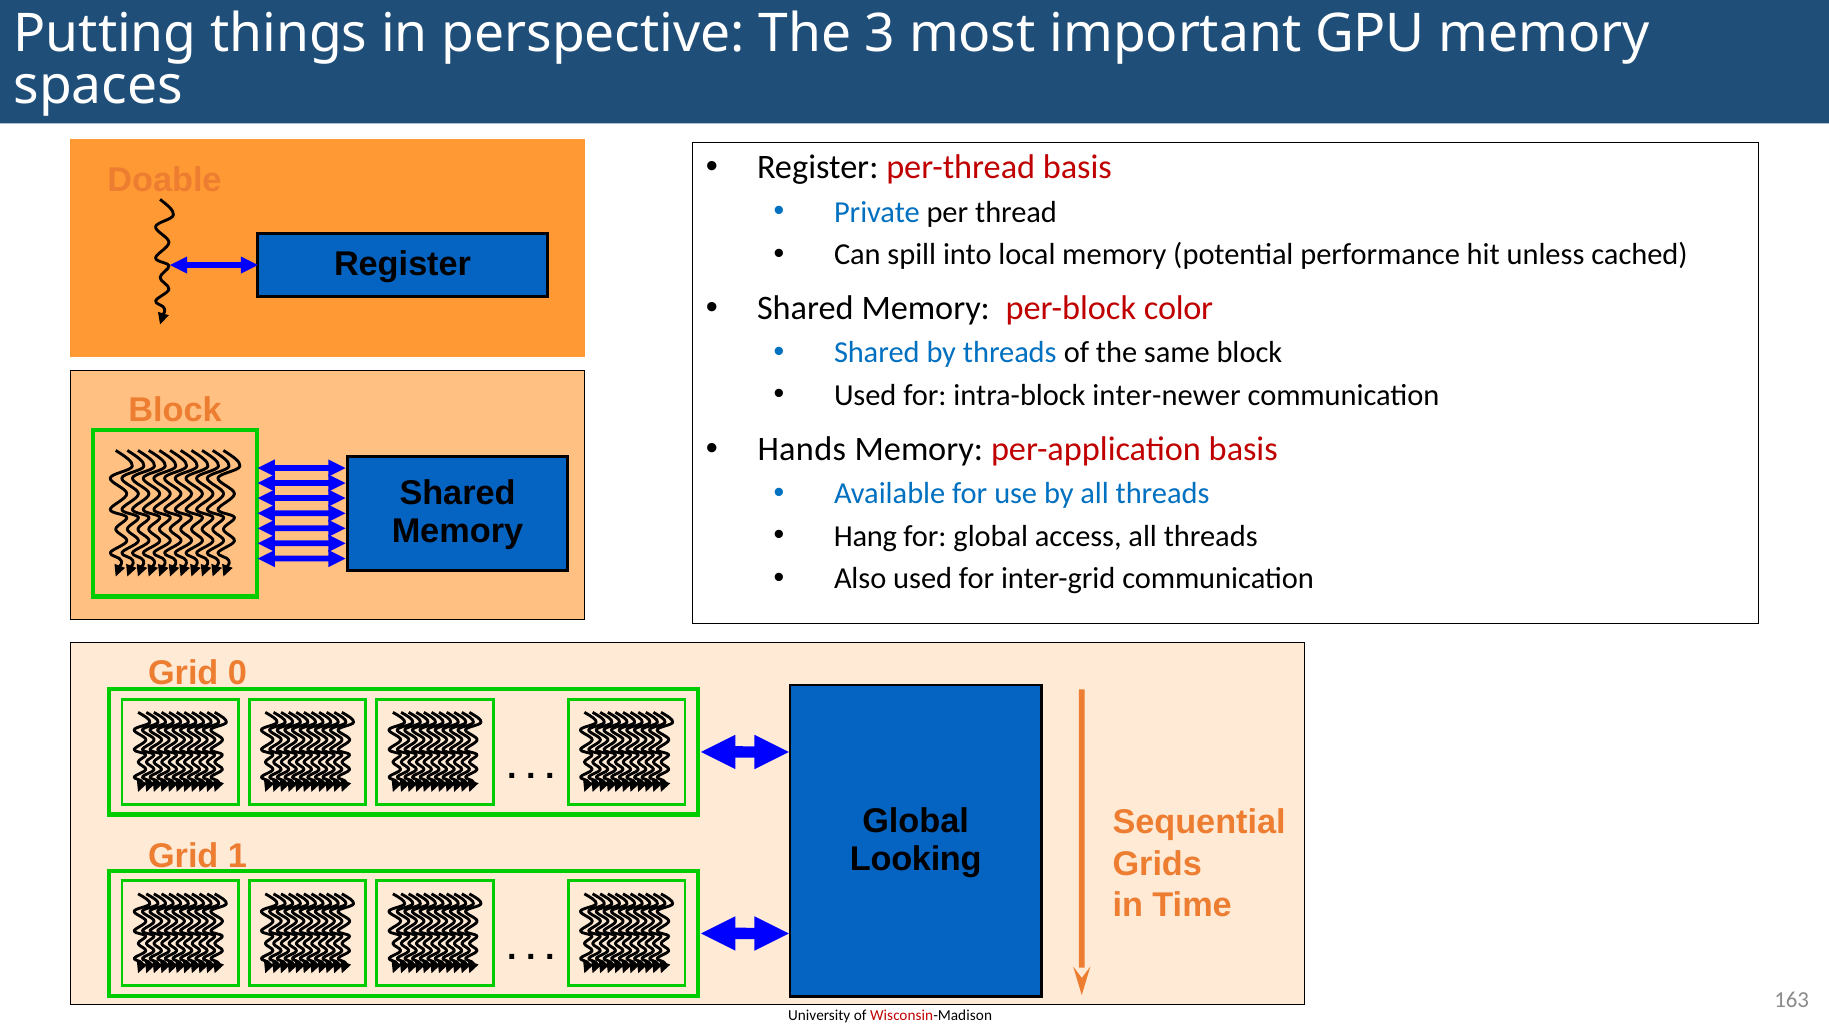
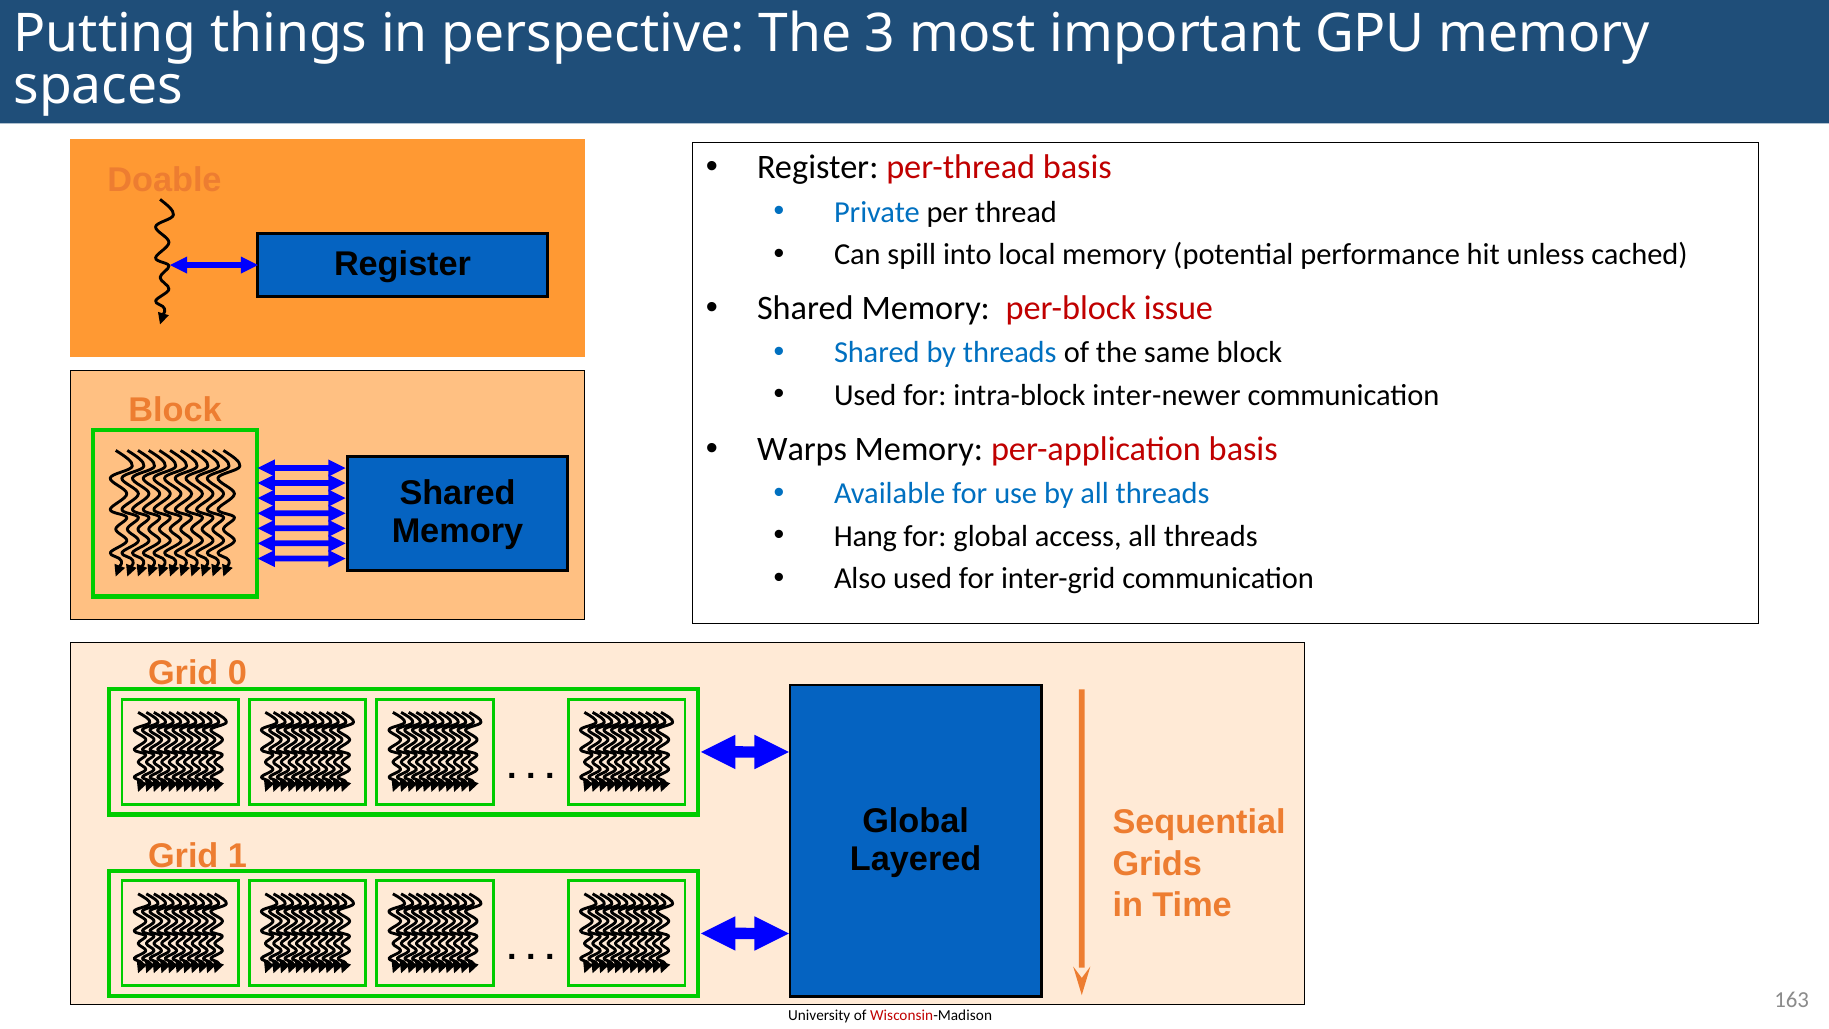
color: color -> issue (1178, 308)
Hands: Hands -> Warps (802, 449)
Looking: Looking -> Layered (916, 859)
